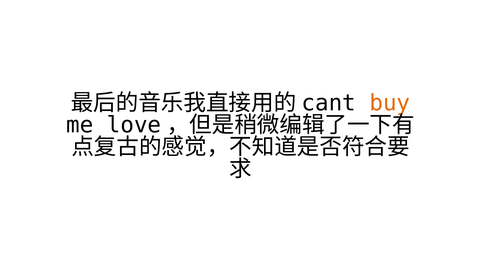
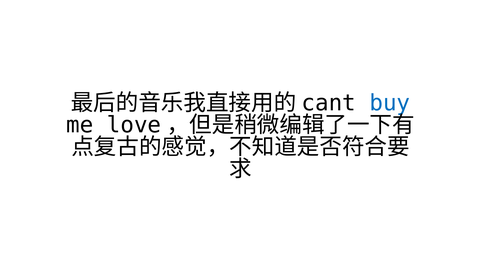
buy colour: orange -> blue (390, 103)
